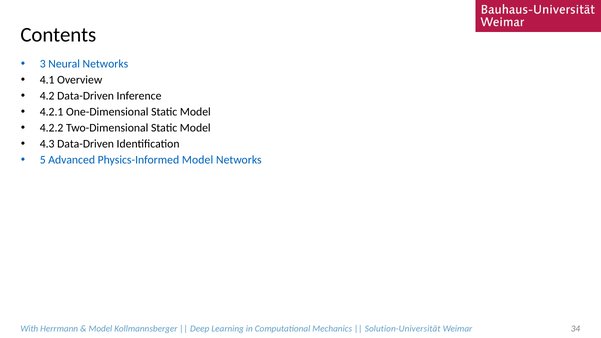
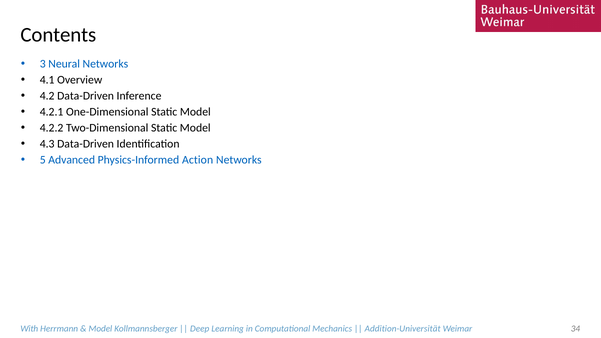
Physics-Informed Model: Model -> Action (198, 160)
Solution-Universität: Solution-Universität -> Addition-Universität (403, 329)
